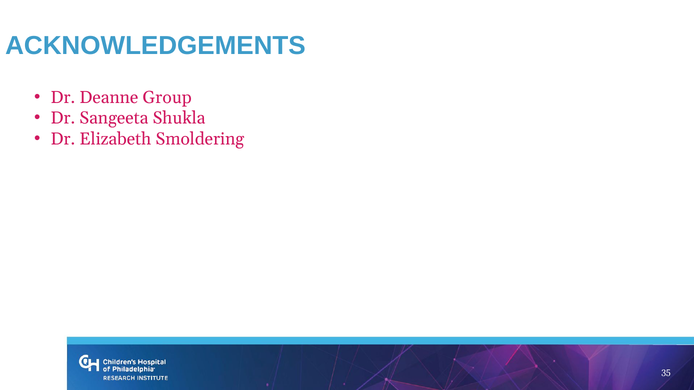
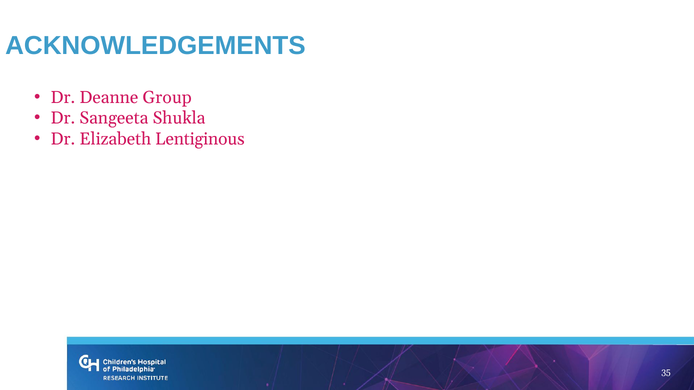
Smoldering: Smoldering -> Lentiginous (200, 139)
